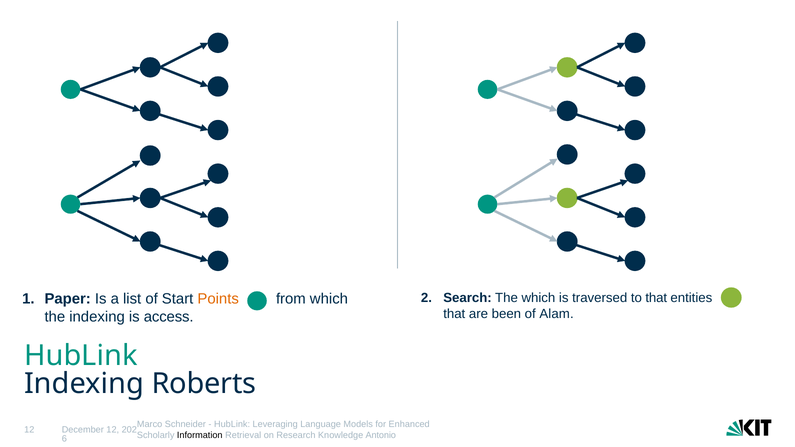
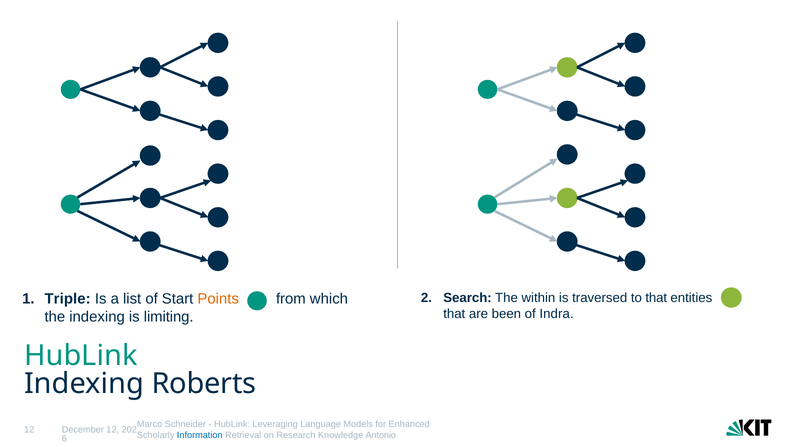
The which: which -> within (538, 298)
Paper: Paper -> Triple (68, 299)
Alam: Alam -> Indra (557, 314)
access: access -> limiting (169, 317)
Information colour: black -> blue (200, 435)
